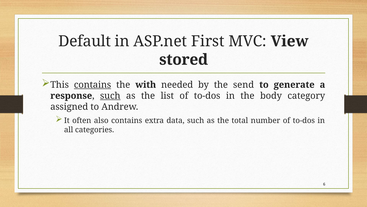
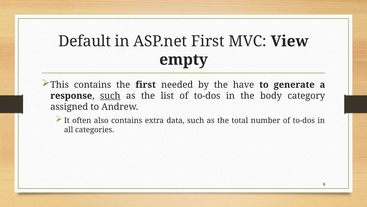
stored: stored -> empty (184, 60)
contains underline: present -> none (93, 84)
the with: with -> first (146, 84)
send: send -> have (244, 84)
